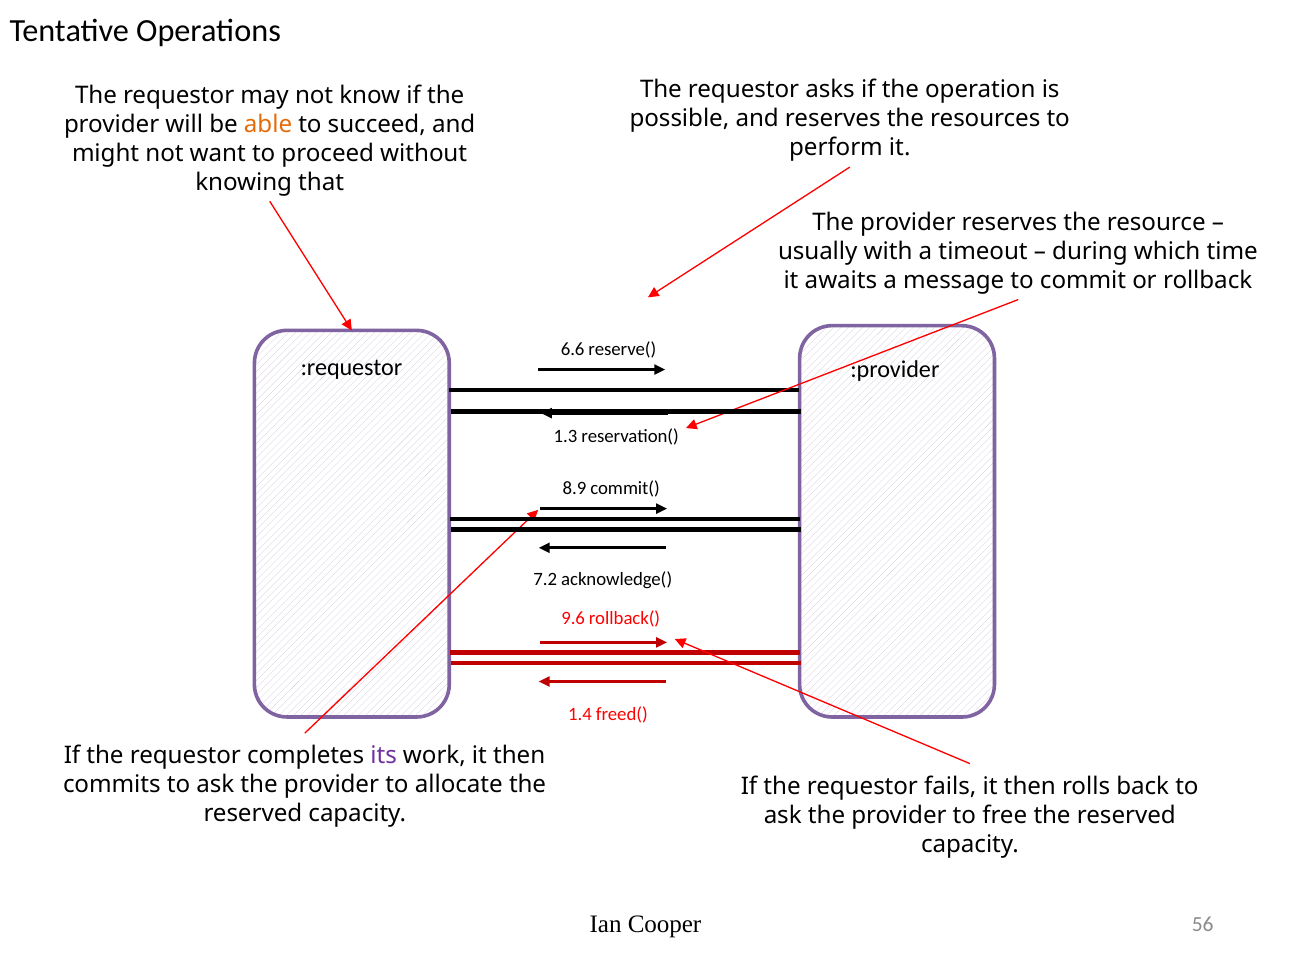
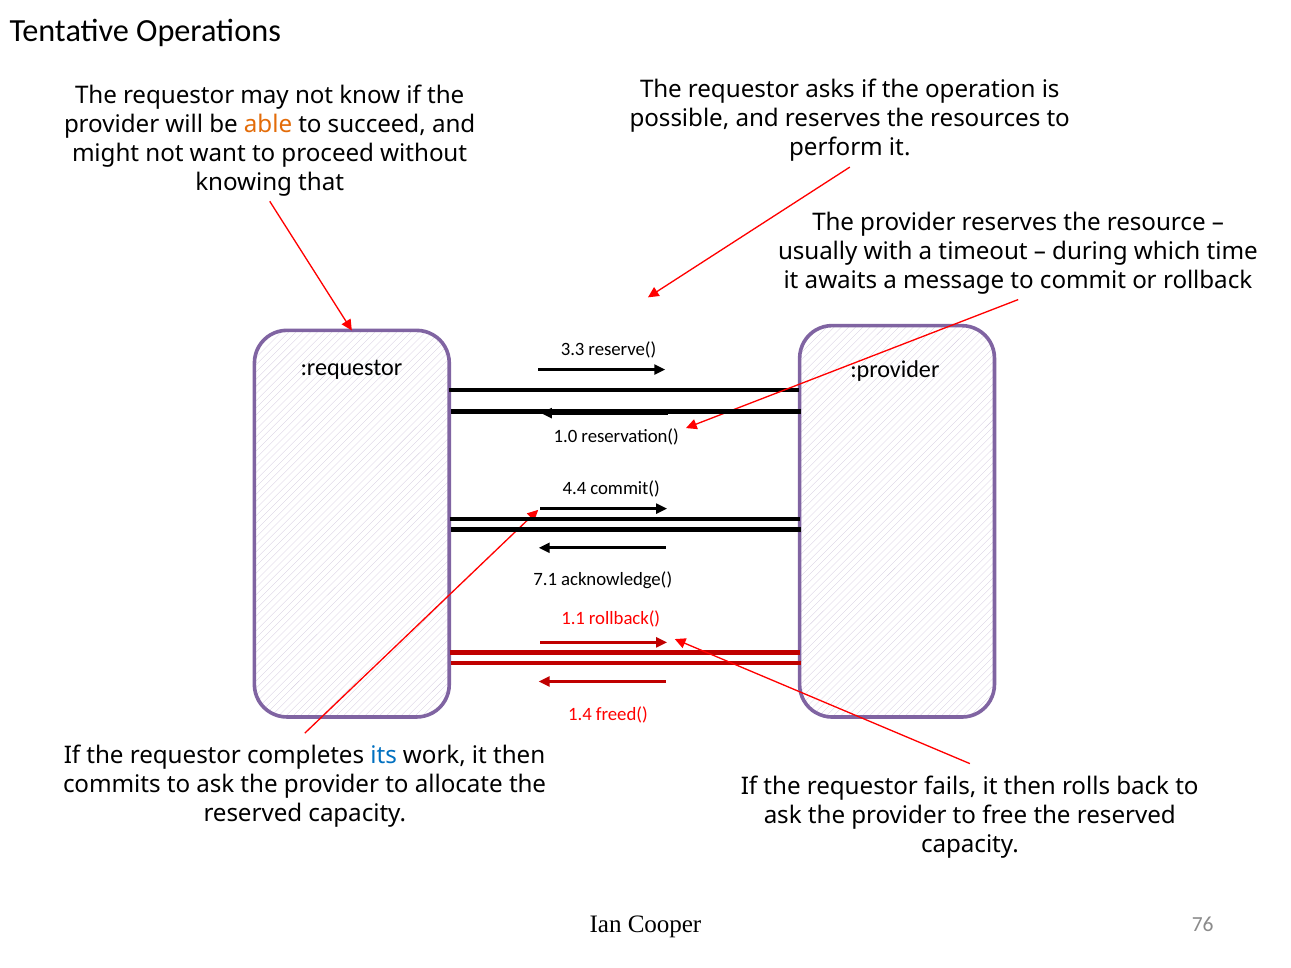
6.6: 6.6 -> 3.3 (573, 349)
1.3: 1.3 -> 1.0 (566, 436)
8.9: 8.9 -> 4.4 (574, 489)
7.2: 7.2 -> 7.1 (545, 579)
9.6: 9.6 -> 1.1 (573, 618)
its colour: purple -> blue (384, 756)
56: 56 -> 76 (1203, 924)
